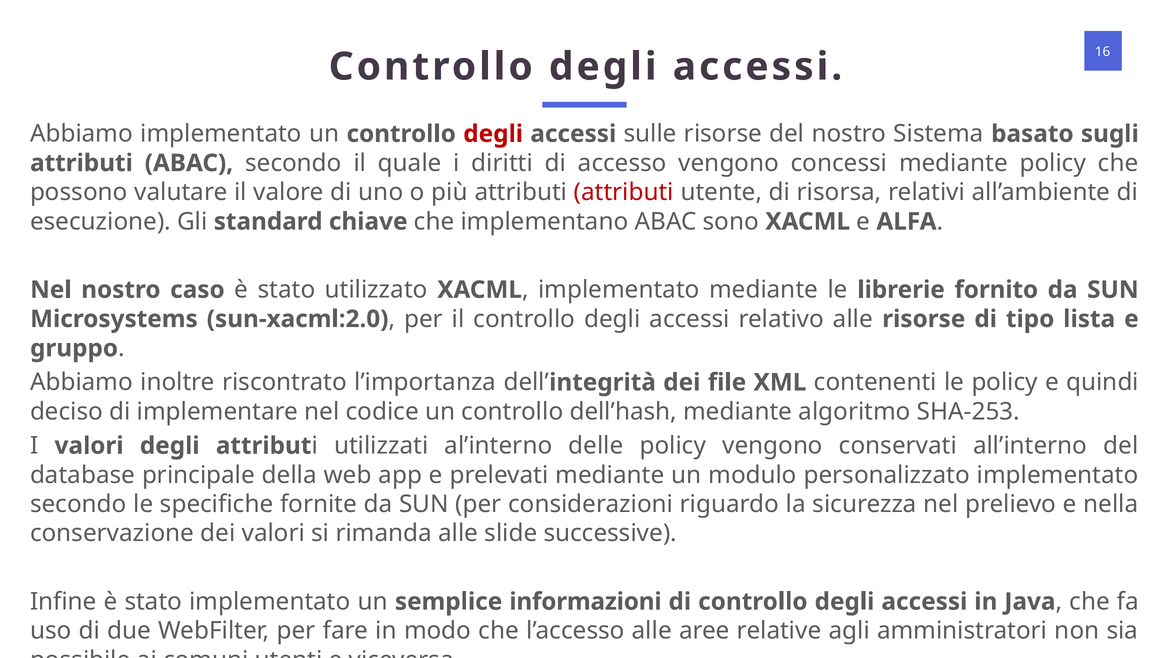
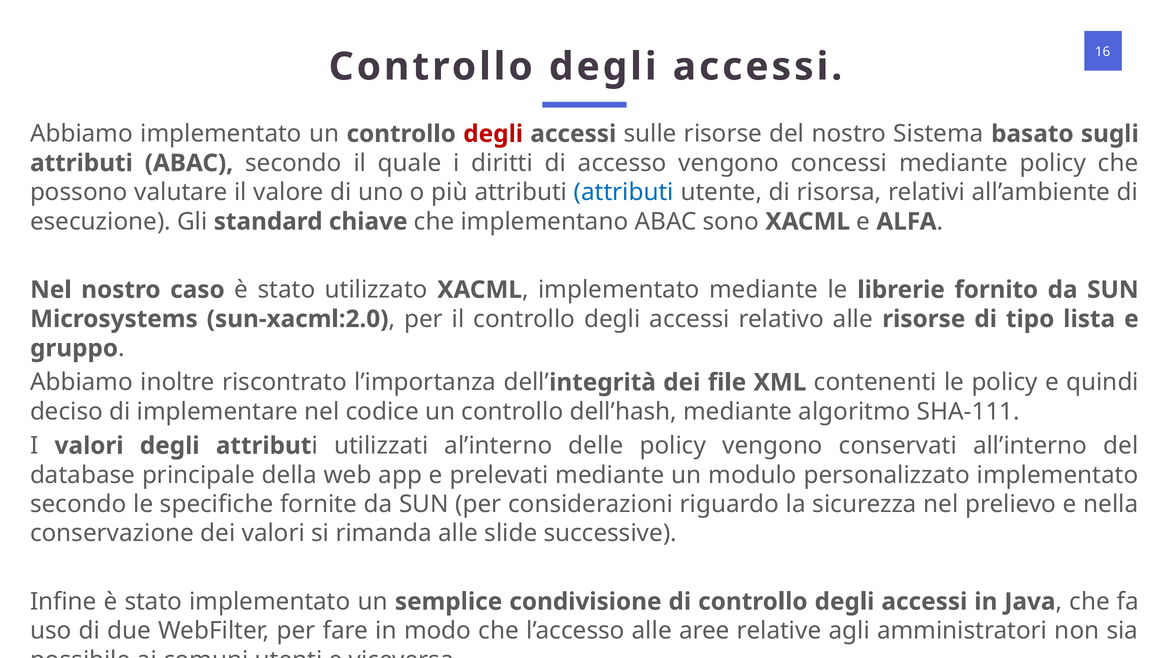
attributi colour: red -> blue (624, 192)
SHA-253: SHA-253 -> SHA-111 (968, 411)
informazioni: informazioni -> condivisione (585, 601)
